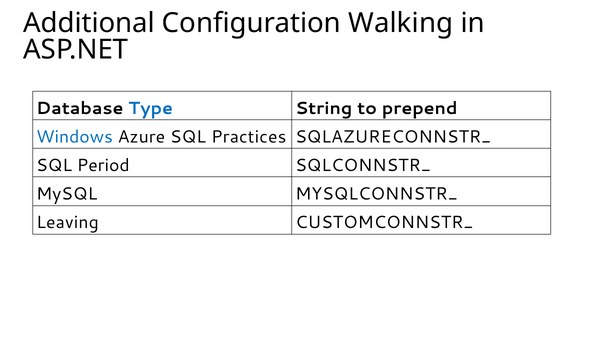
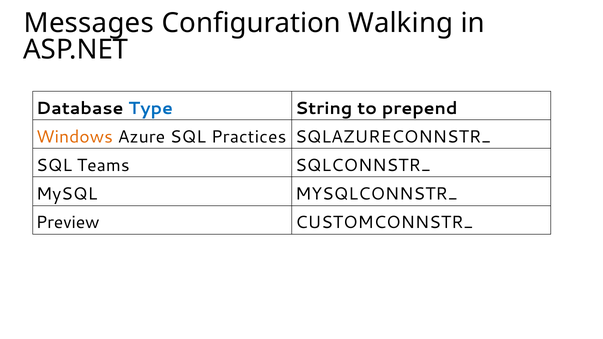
Additional: Additional -> Messages (89, 23)
Windows colour: blue -> orange (74, 137)
Period: Period -> Teams (103, 166)
Leaving: Leaving -> Preview (68, 223)
